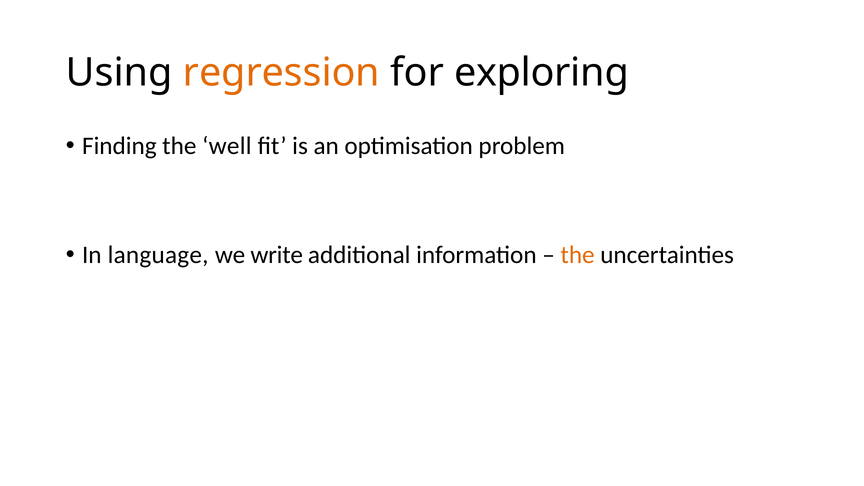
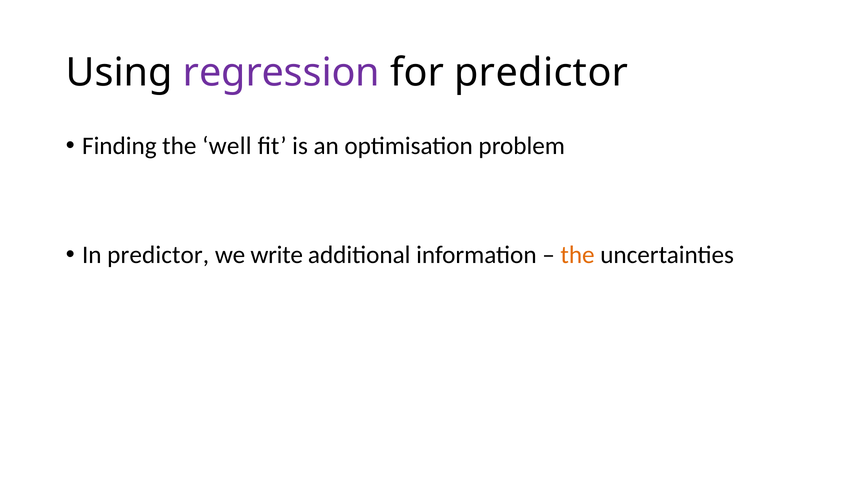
regression colour: orange -> purple (281, 73)
for exploring: exploring -> predictor (541, 73)
In language: language -> predictor (158, 255)
